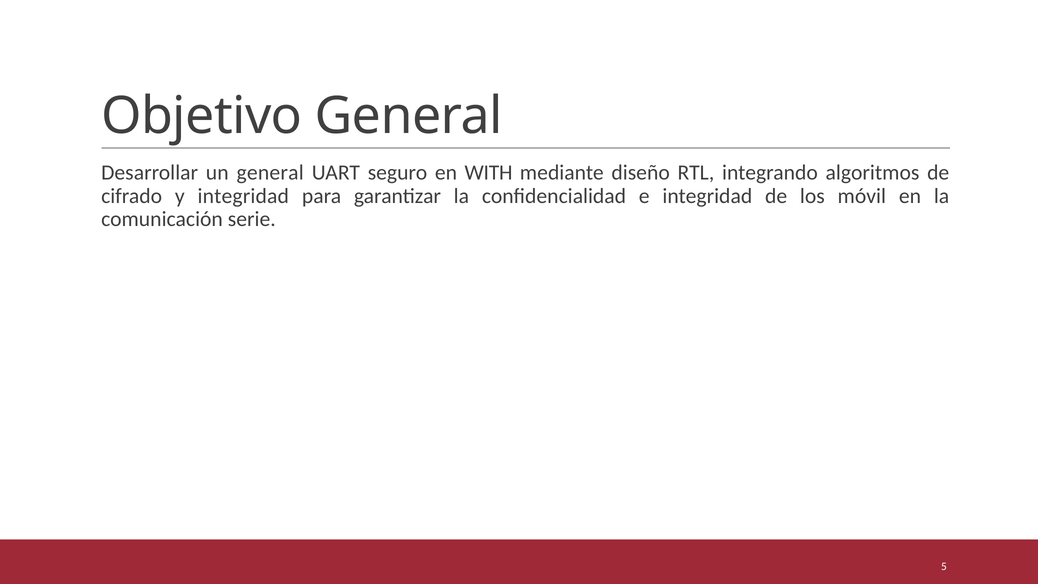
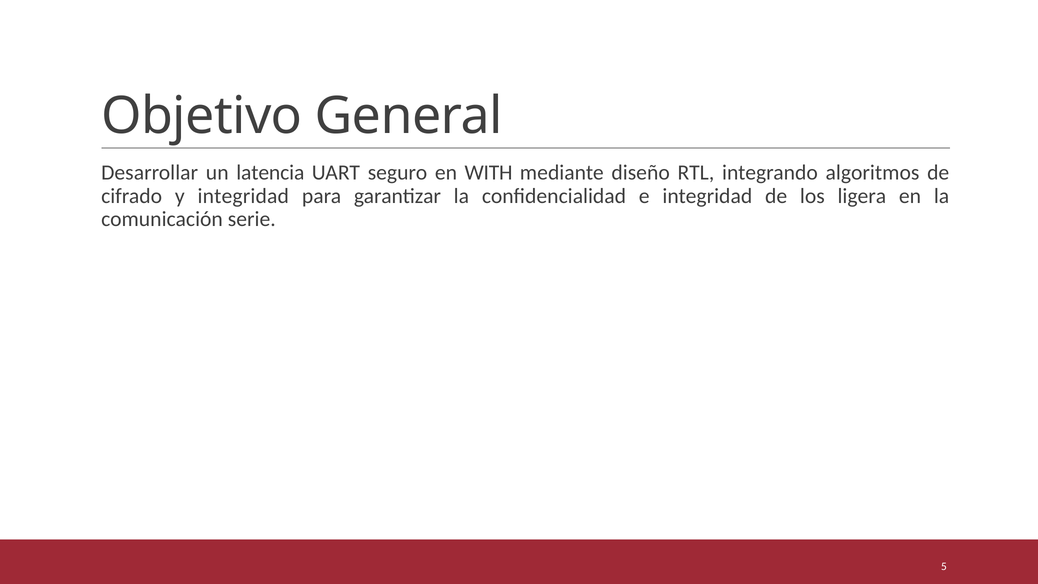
un general: general -> latencia (270, 173)
móvil: móvil -> ligera (862, 196)
